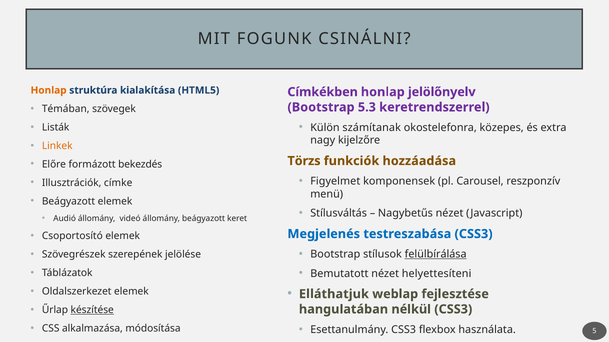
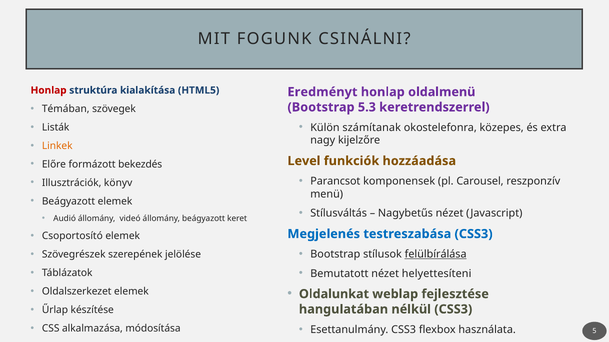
Honlap colour: orange -> red (49, 90)
Címkékben: Címkékben -> Eredményt (322, 92)
jelölőnyelv: jelölőnyelv -> oldalmenü (442, 92)
Törzs: Törzs -> Level (304, 161)
Figyelmet: Figyelmet -> Parancsot (335, 181)
címke: címke -> könyv (118, 183)
Elláthatjuk: Elláthatjuk -> Oldalunkat (334, 294)
készítése underline: present -> none (92, 310)
